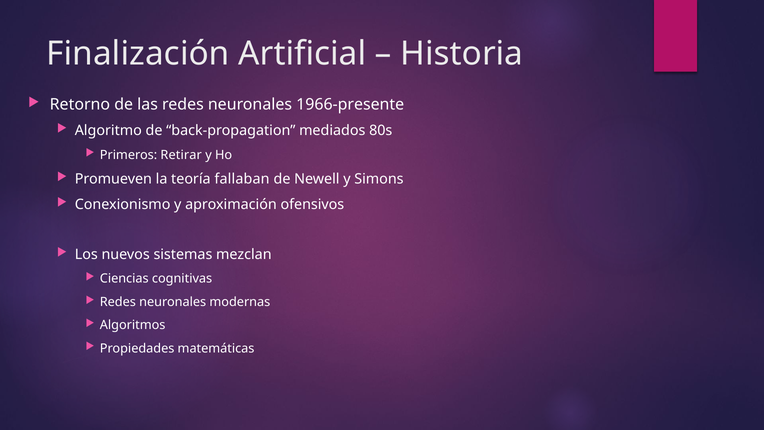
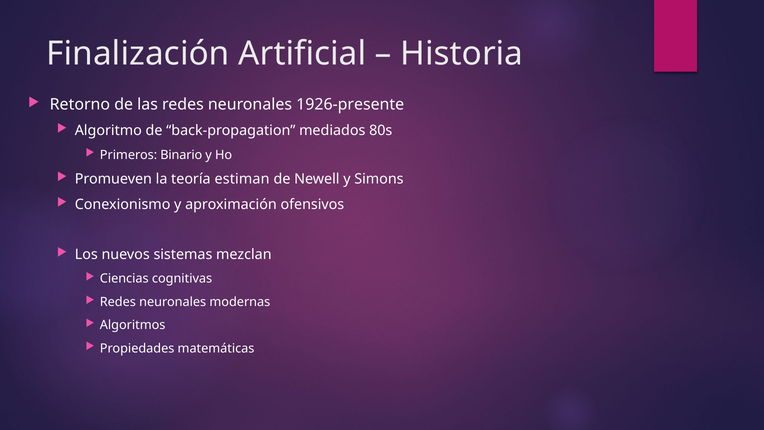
1966-presente: 1966-presente -> 1926-presente (350, 105)
Retirar: Retirar -> Binario (181, 155)
fallaban: fallaban -> estiman (242, 179)
